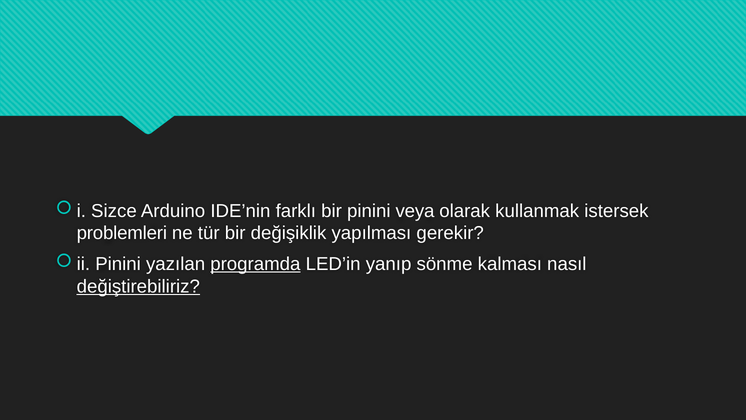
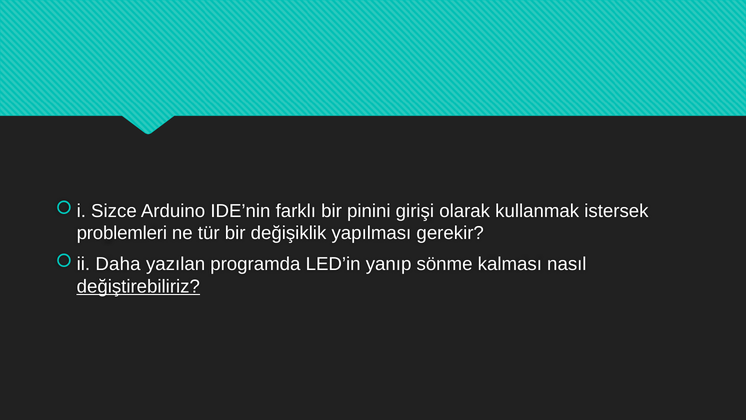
veya: veya -> girişi (415, 211)
Pinini: Pinini -> Daha (118, 264)
programda underline: present -> none (255, 264)
